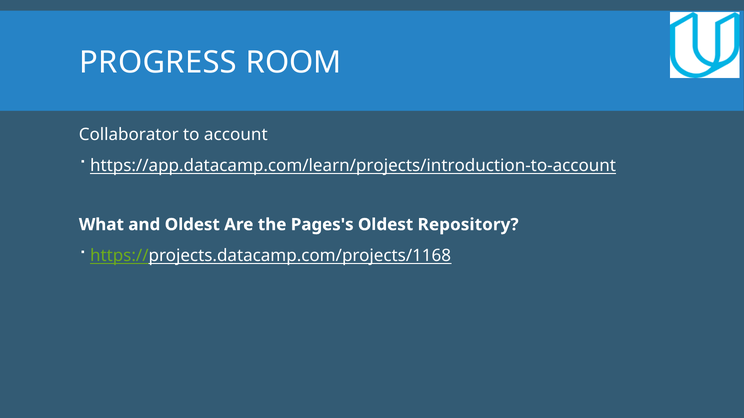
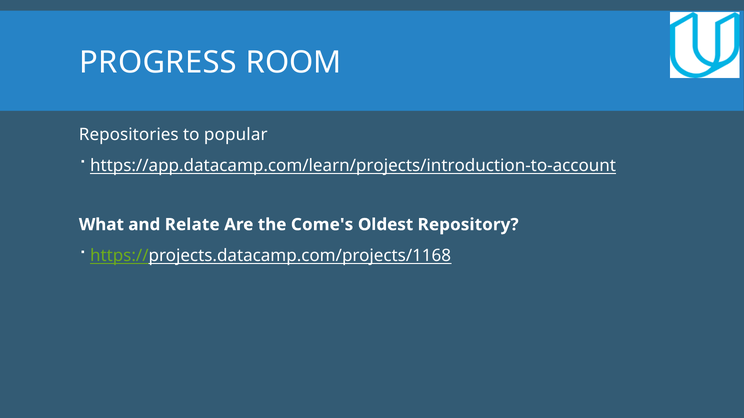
Collaborator: Collaborator -> Repositories (129, 135)
account: account -> popular (236, 135)
and Oldest: Oldest -> Relate (192, 225)
Pages's: Pages's -> Come's (322, 225)
